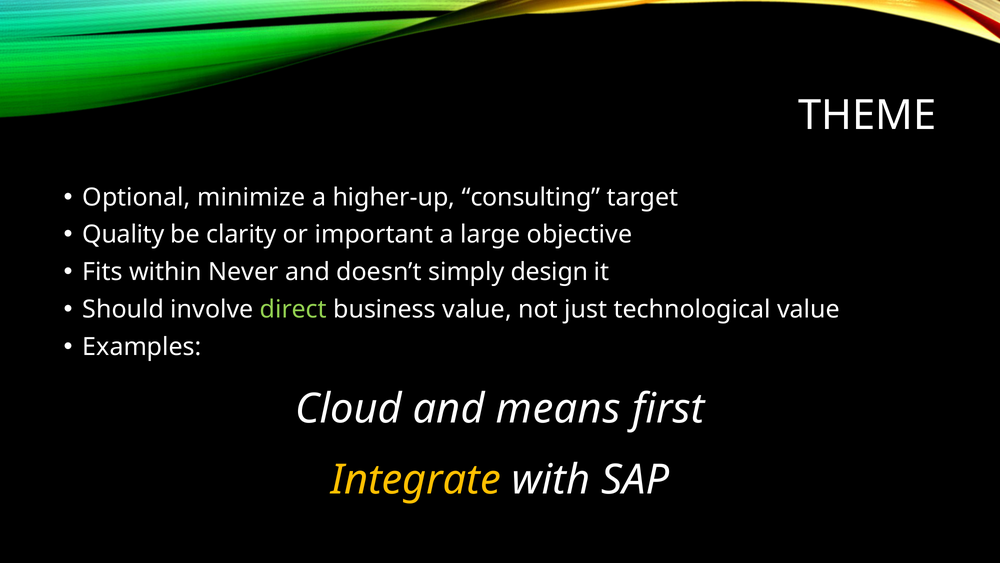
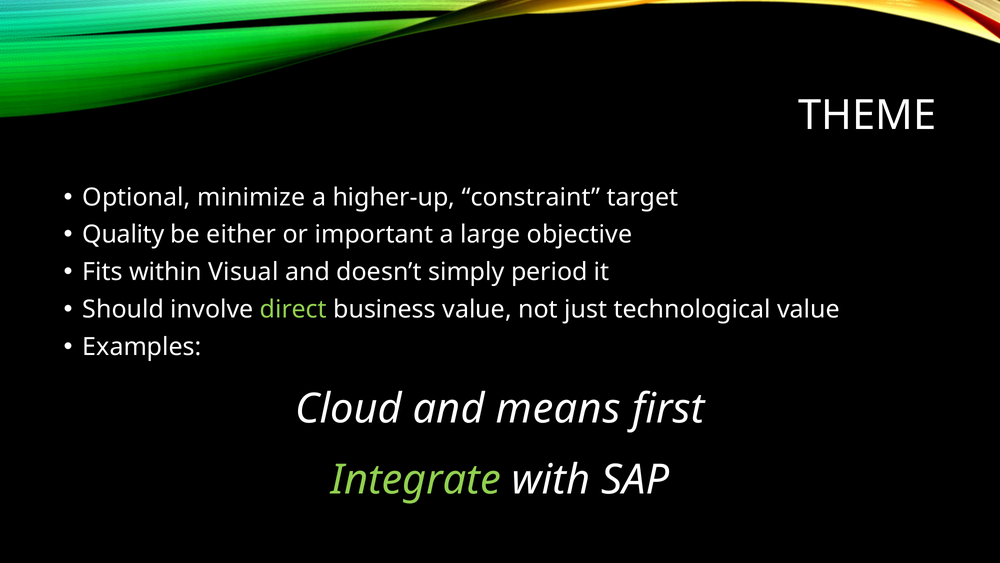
consulting: consulting -> constraint (531, 197)
clarity: clarity -> either (241, 235)
Never: Never -> Visual (243, 272)
design: design -> period (549, 272)
Integrate colour: yellow -> light green (416, 480)
